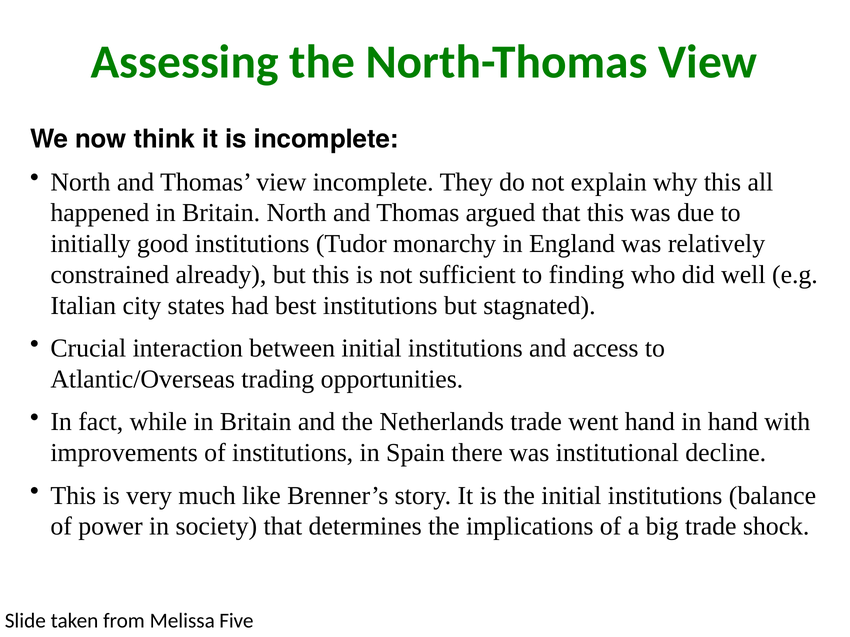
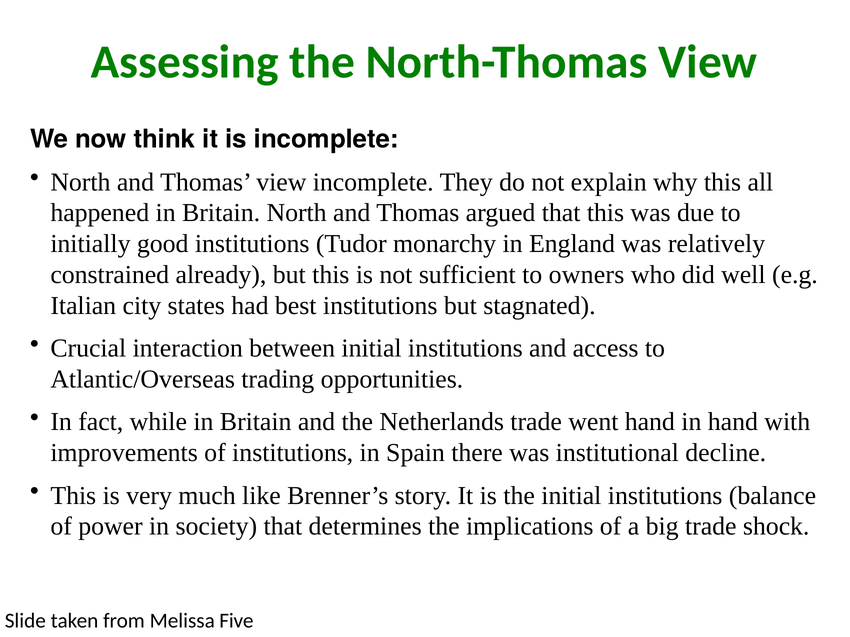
finding: finding -> owners (587, 275)
